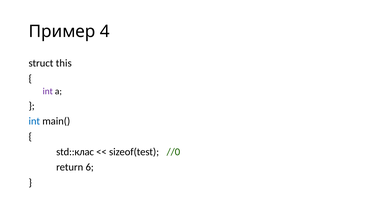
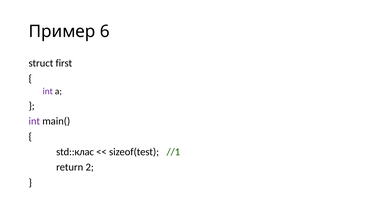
4: 4 -> 6 (105, 32)
this: this -> first (64, 63)
int colour: blue -> purple (34, 121)
//0: //0 -> //1 (173, 152)
6: 6 -> 2 (90, 167)
